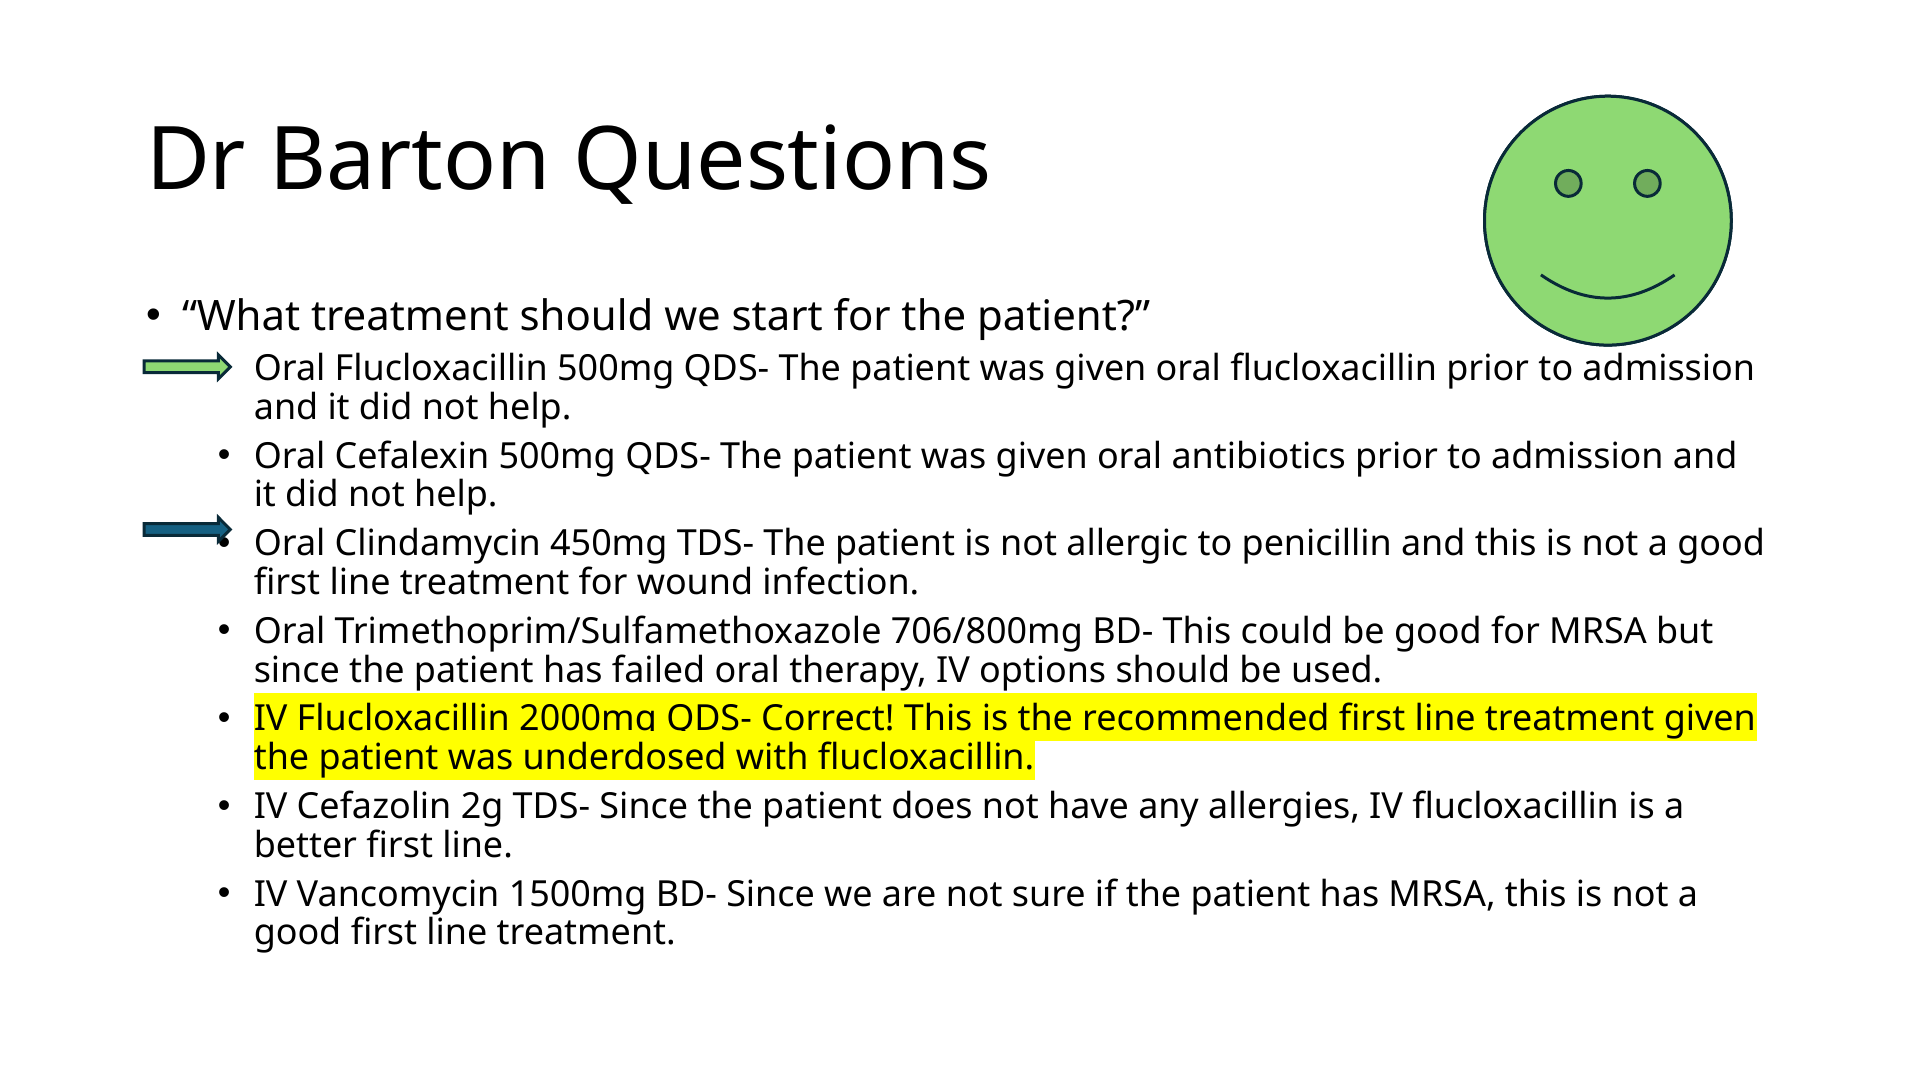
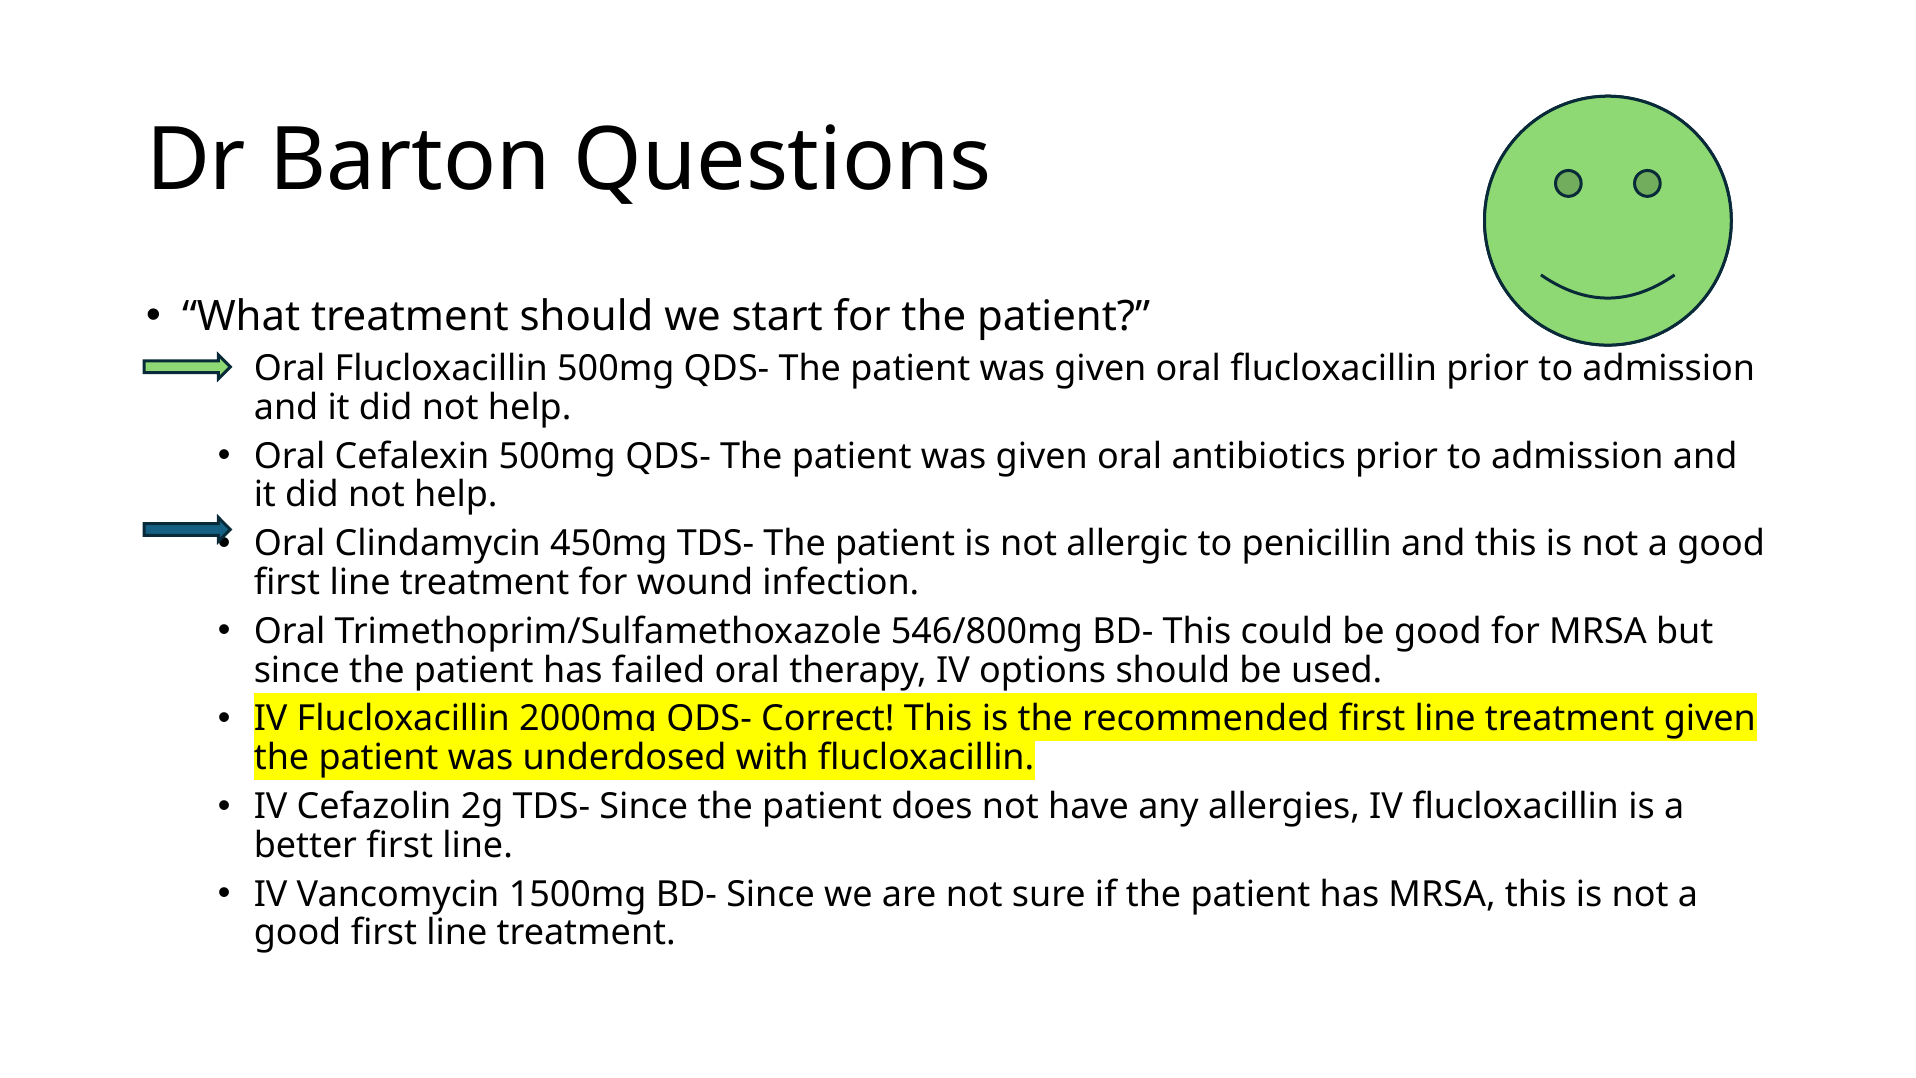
706/800mg: 706/800mg -> 546/800mg (987, 631)
